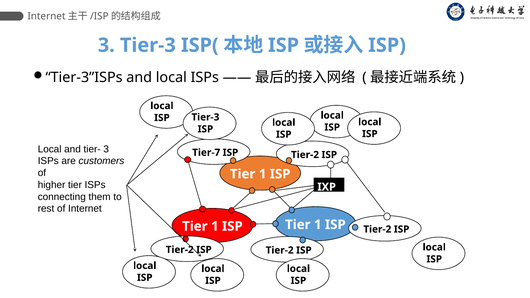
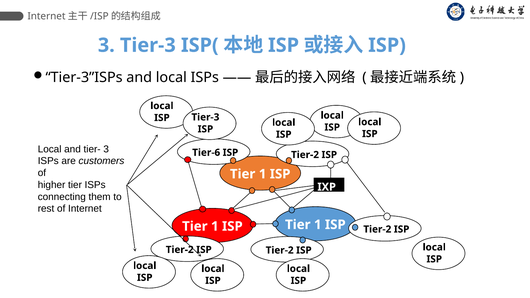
Tier-7: Tier-7 -> Tier-6 (206, 153)
